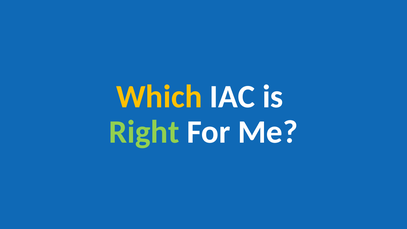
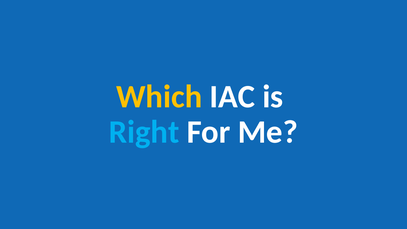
Right colour: light green -> light blue (144, 132)
